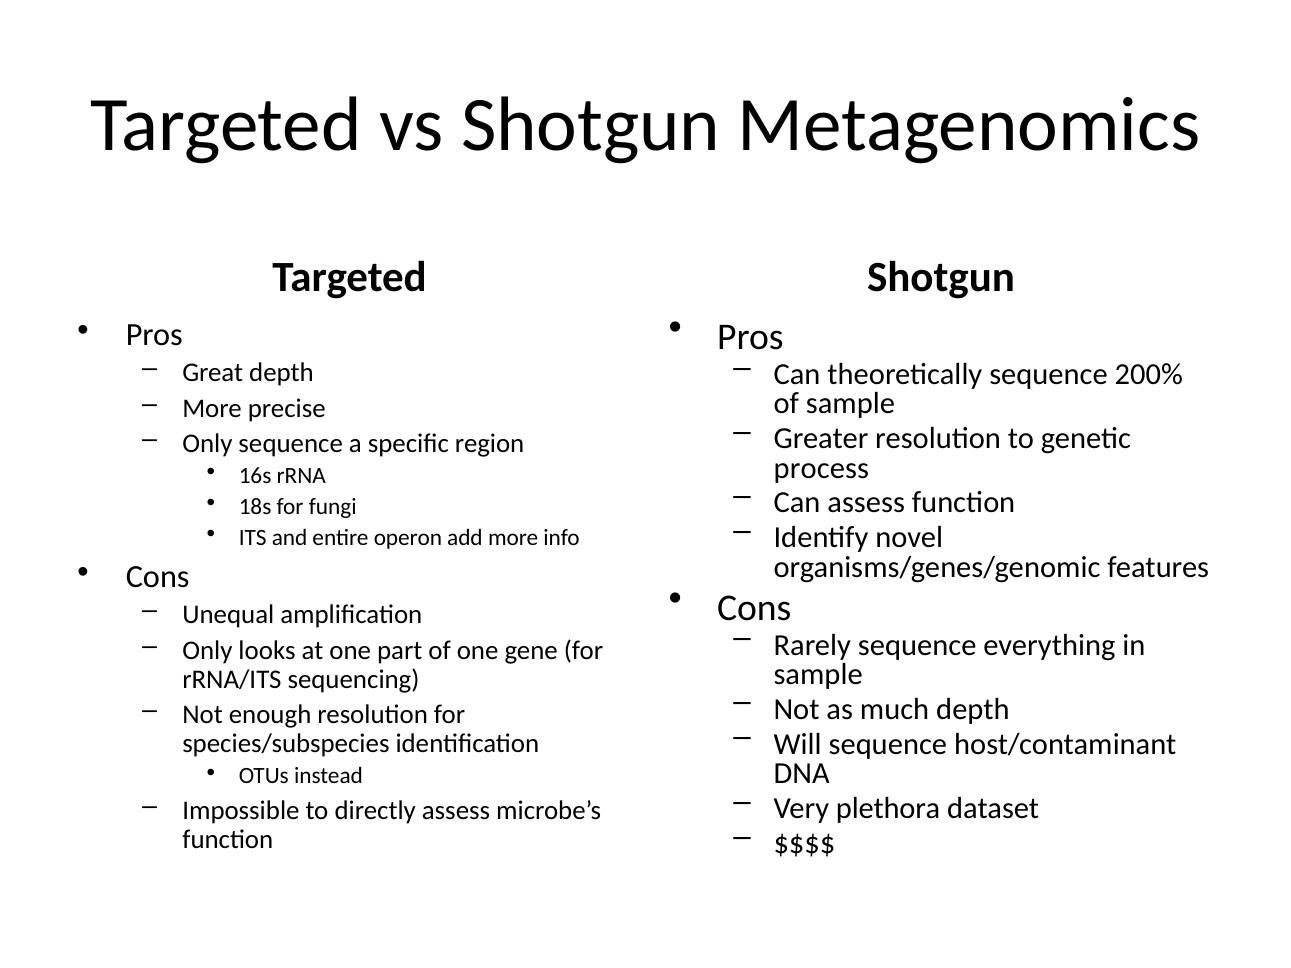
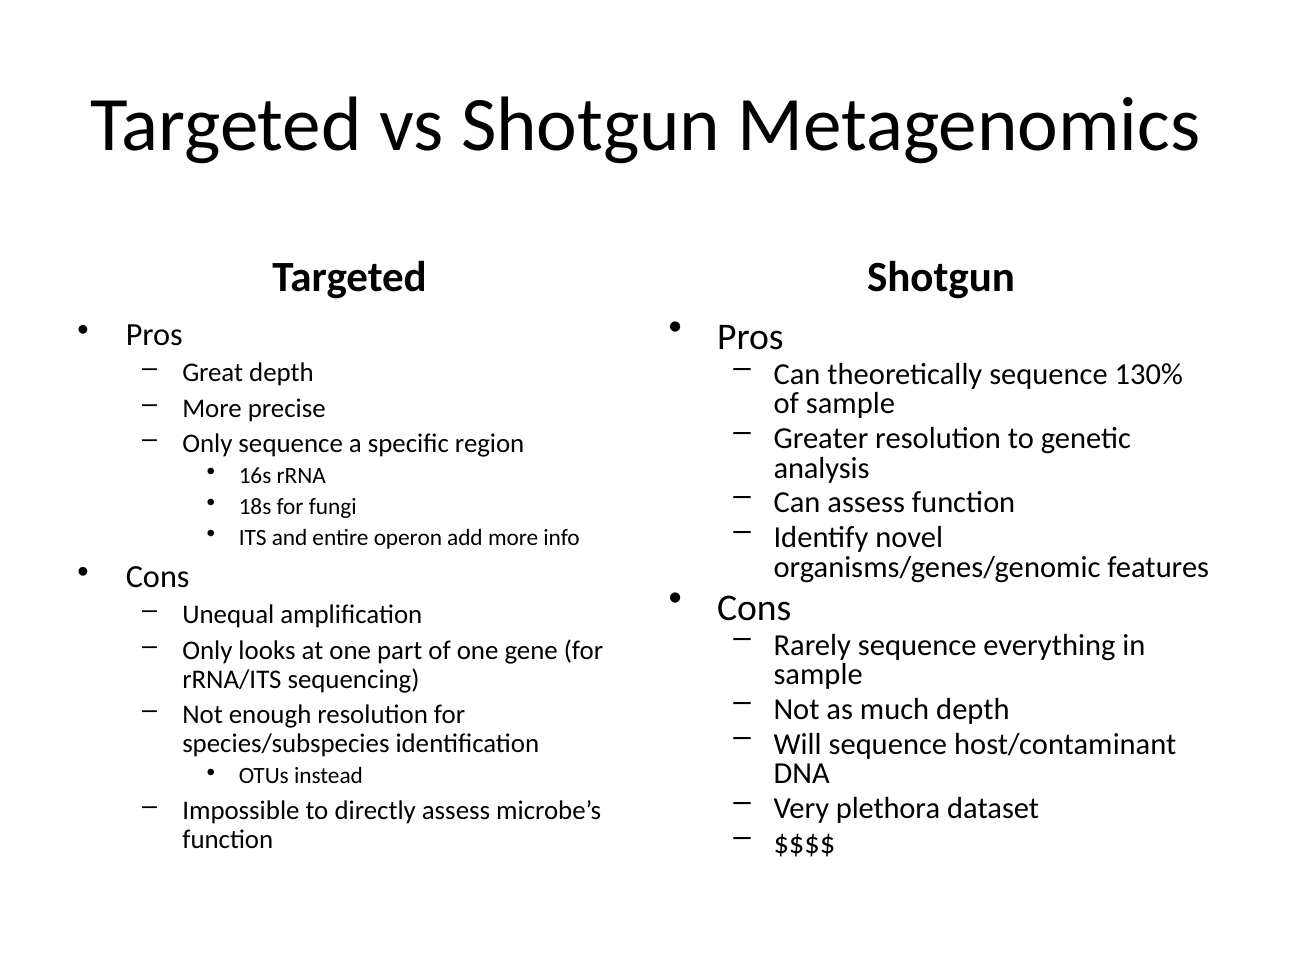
200%: 200% -> 130% (1149, 375)
process: process -> analysis (822, 468)
